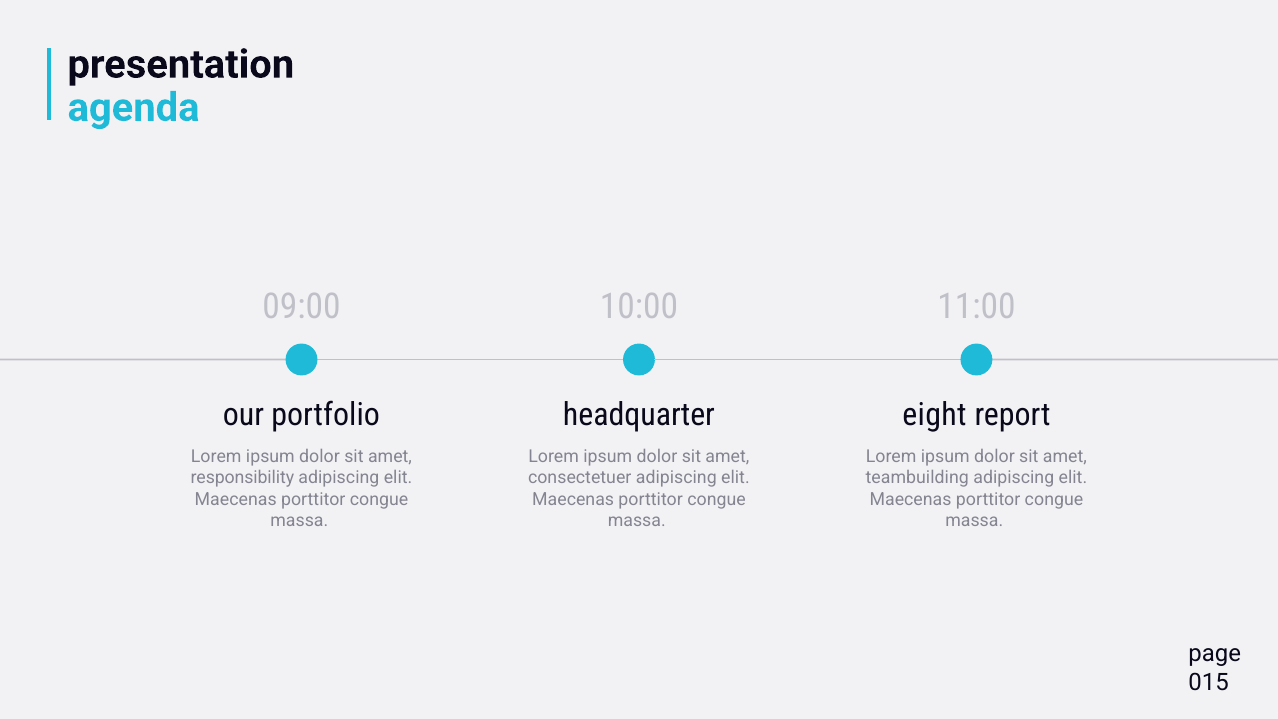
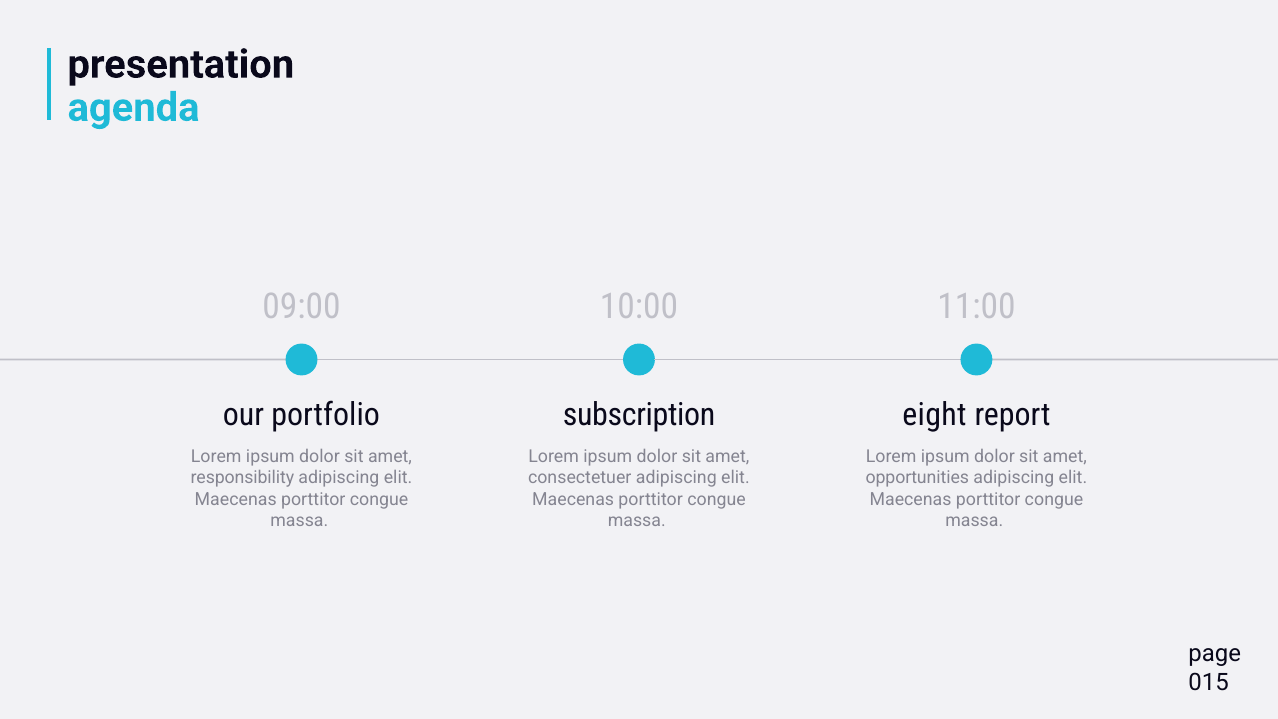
headquarter: headquarter -> subscription (639, 414)
teambuilding: teambuilding -> opportunities (917, 478)
